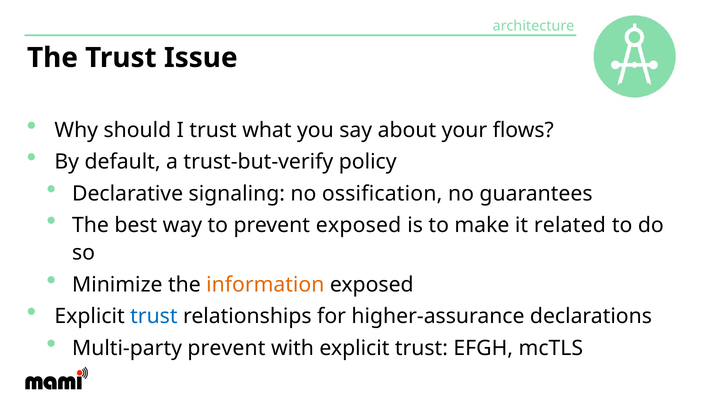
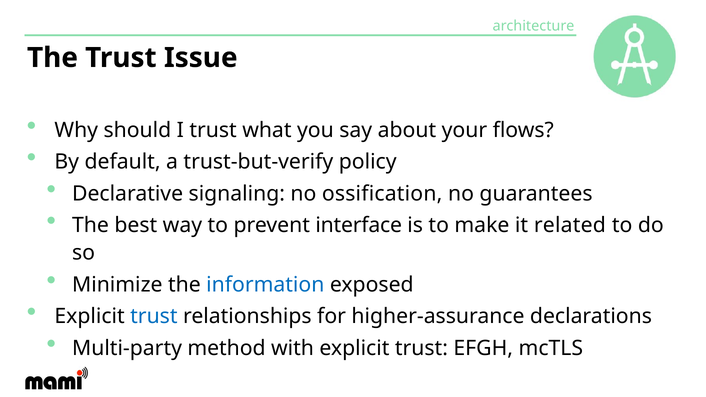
prevent exposed: exposed -> interface (359, 225)
information colour: orange -> blue (265, 285)
Multi-party prevent: prevent -> method (227, 348)
